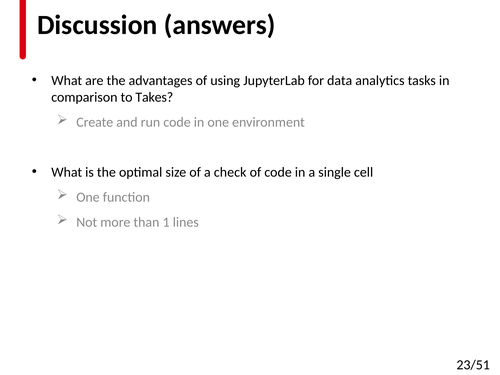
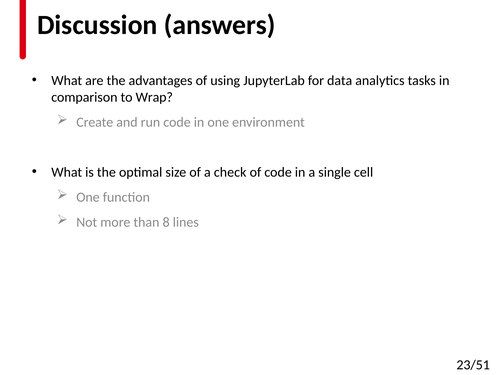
Takes: Takes -> Wrap (154, 97)
1: 1 -> 8 (166, 222)
